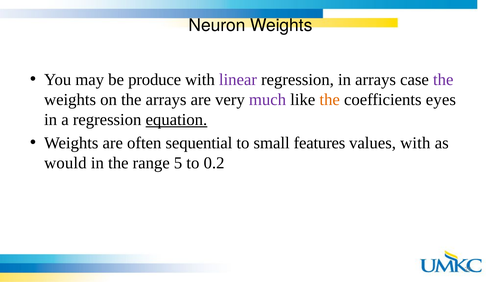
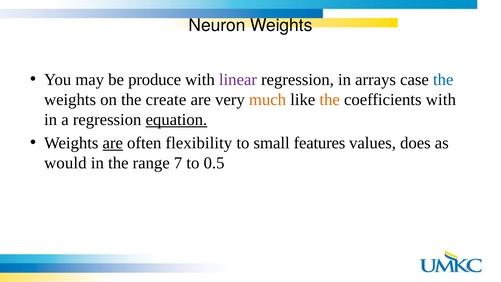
the colour: purple -> blue (443, 79)
the arrays: arrays -> create (166, 100)
much colour: purple -> orange (268, 100)
coefficients eyes: eyes -> with (441, 100)
are underline: none -> present (113, 143)
sequential: sequential -> flexibility (199, 143)
values with: with -> does (415, 143)
5: 5 -> 7 (178, 163)
0.2: 0.2 -> 0.5 (214, 163)
